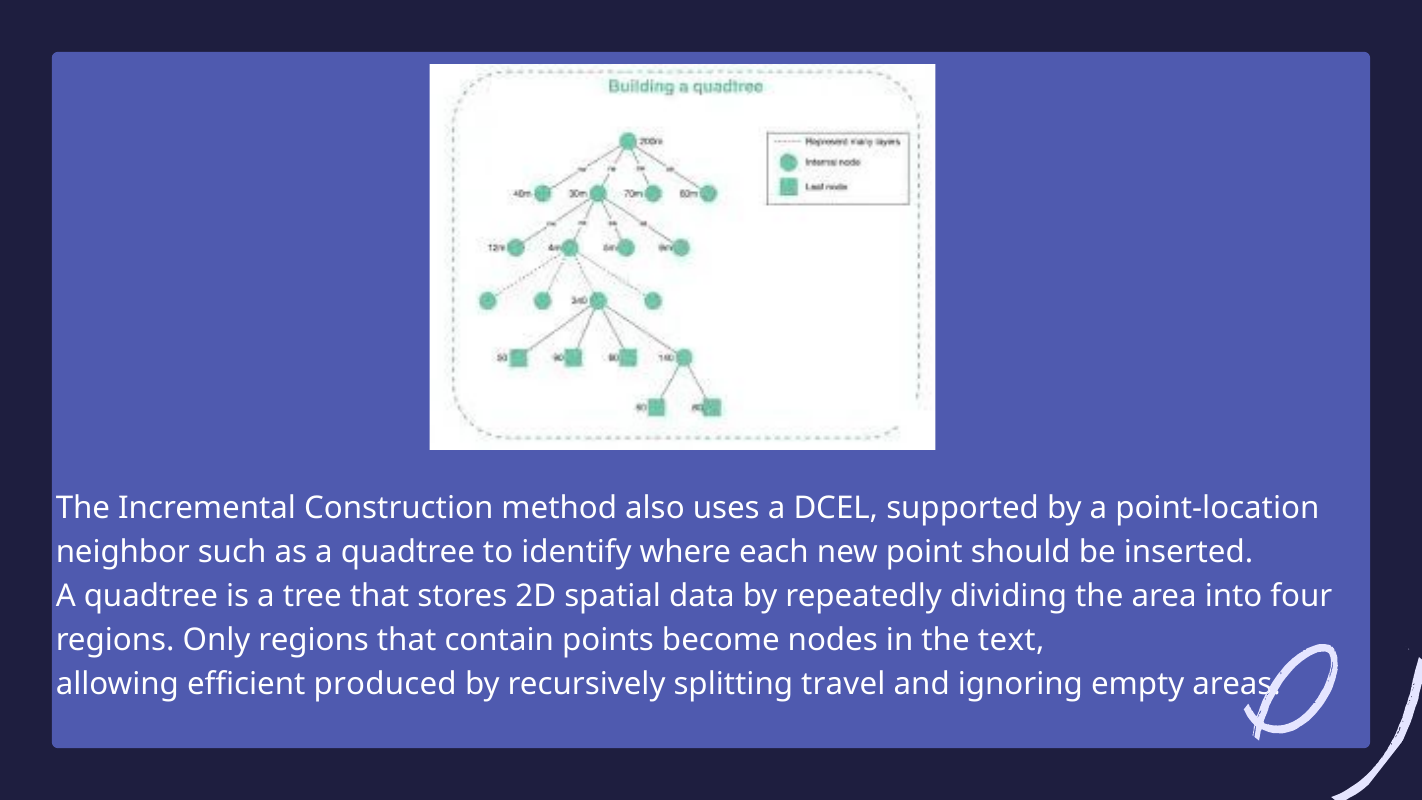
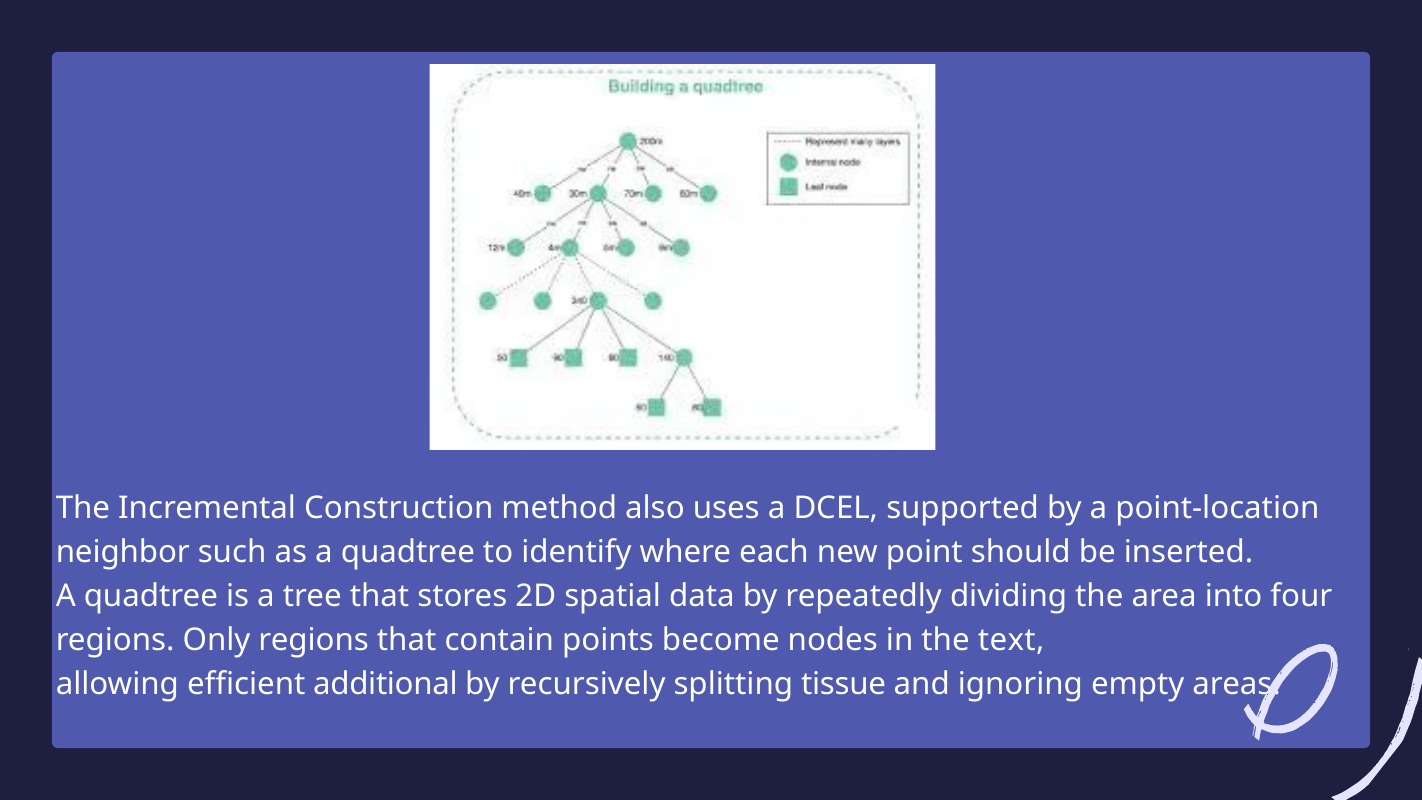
produced: produced -> additional (385, 684)
travel: travel -> tissue (844, 684)
